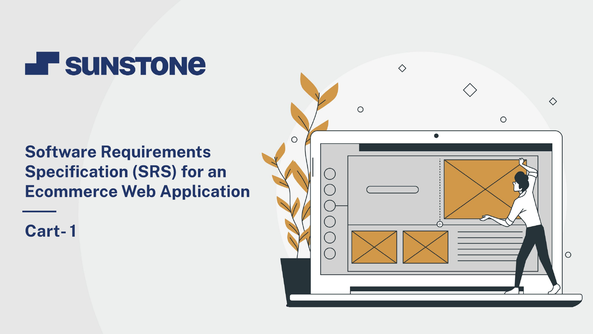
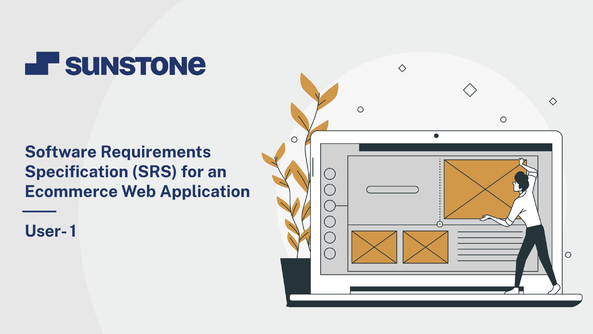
Cart-: Cart- -> User- (46, 231)
